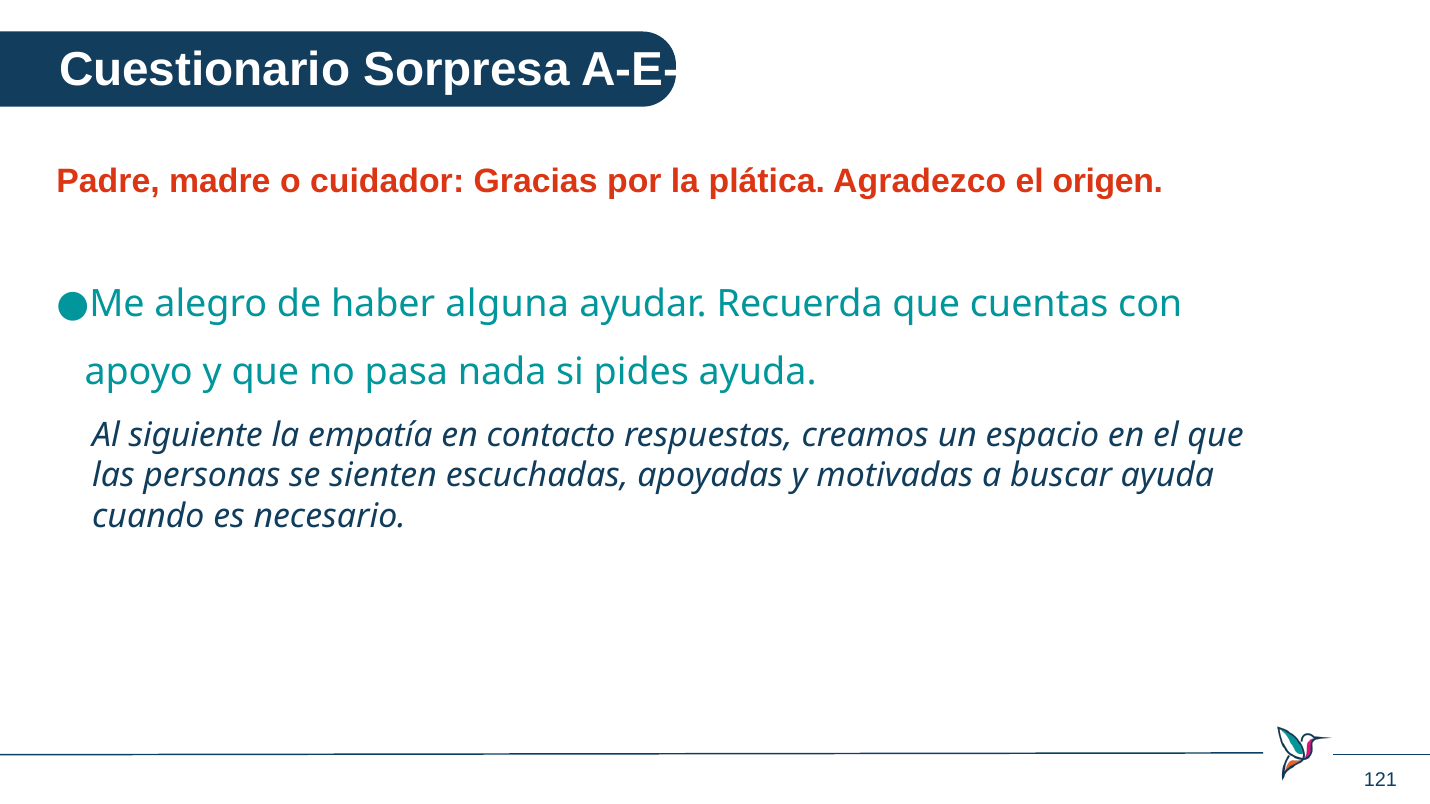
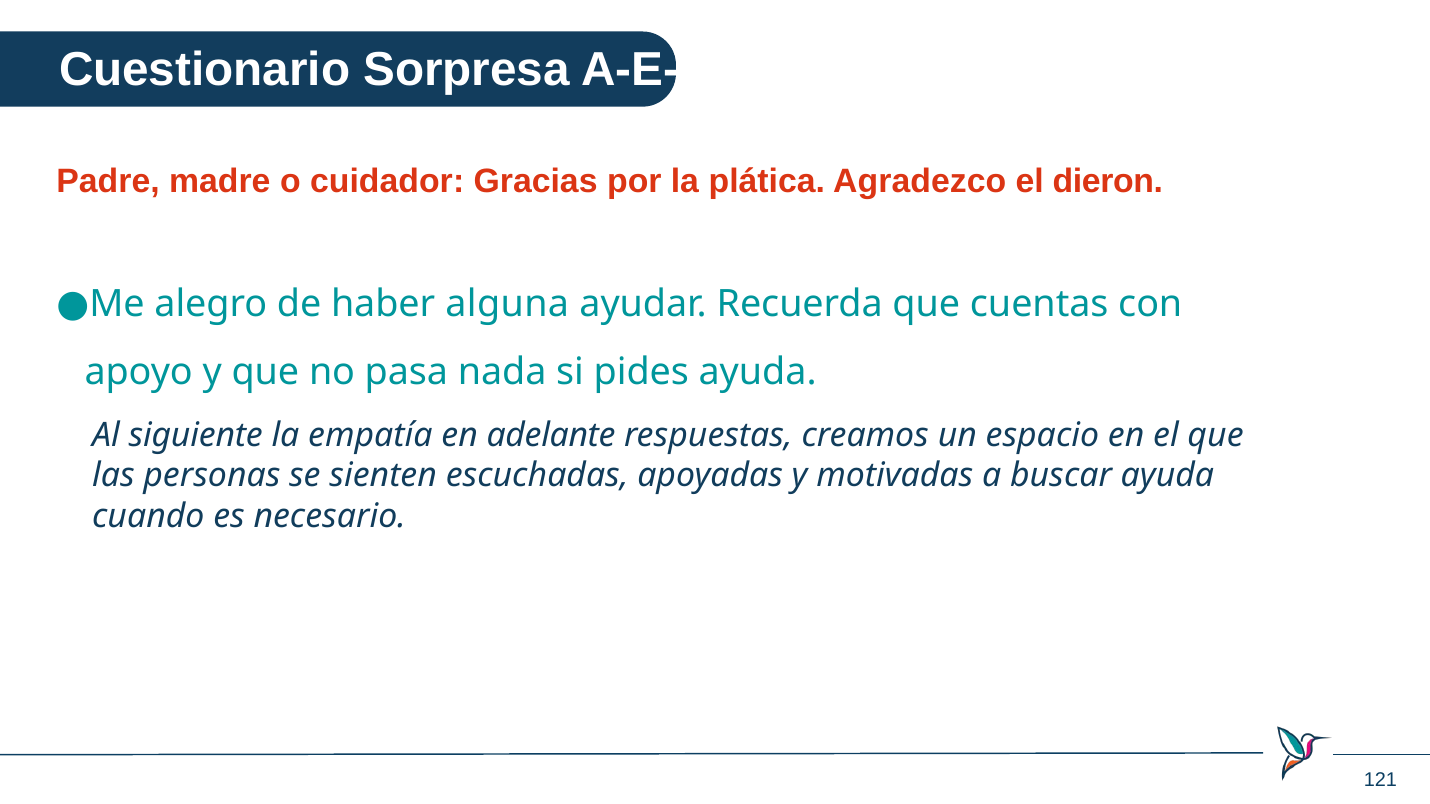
origen: origen -> dieron (1108, 182)
contacto: contacto -> adelante (551, 435)
